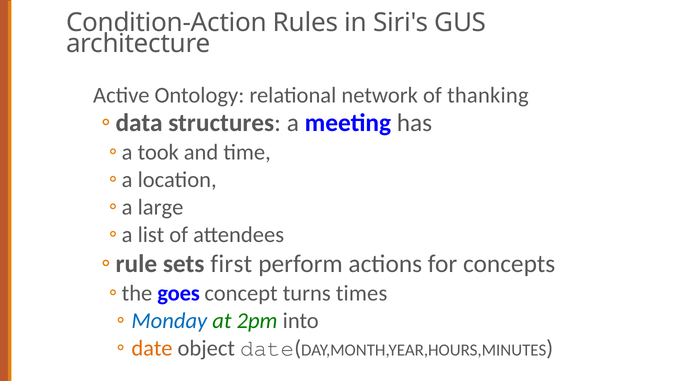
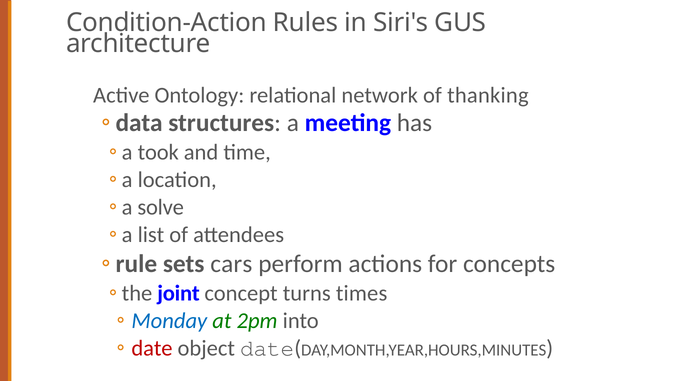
large: large -> solve (161, 207)
first: first -> cars (231, 264)
goes: goes -> joint (179, 293)
date colour: orange -> red (152, 348)
